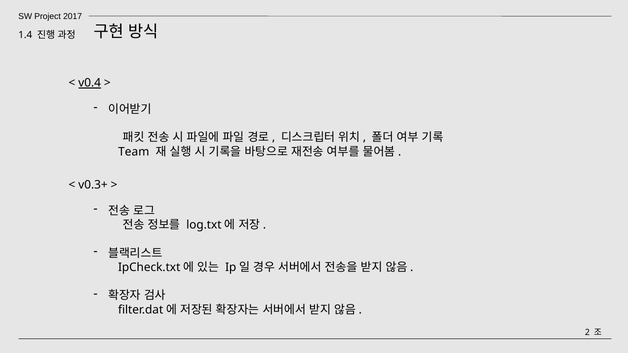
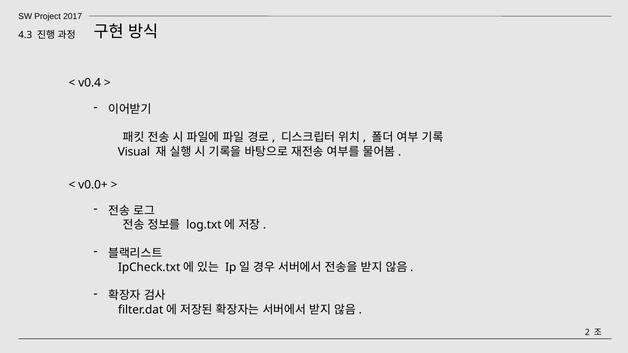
1.4: 1.4 -> 4.3 (25, 35)
v0.4 underline: present -> none (90, 83)
Team: Team -> Visual (134, 152)
v0.3+: v0.3+ -> v0.0+ (93, 185)
